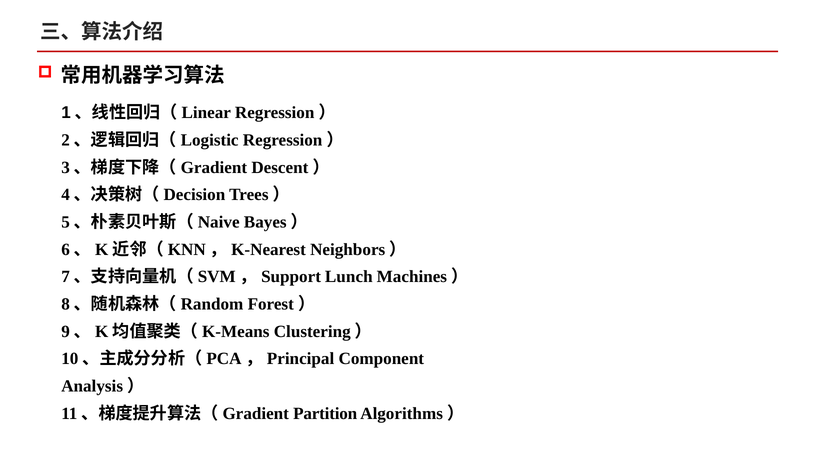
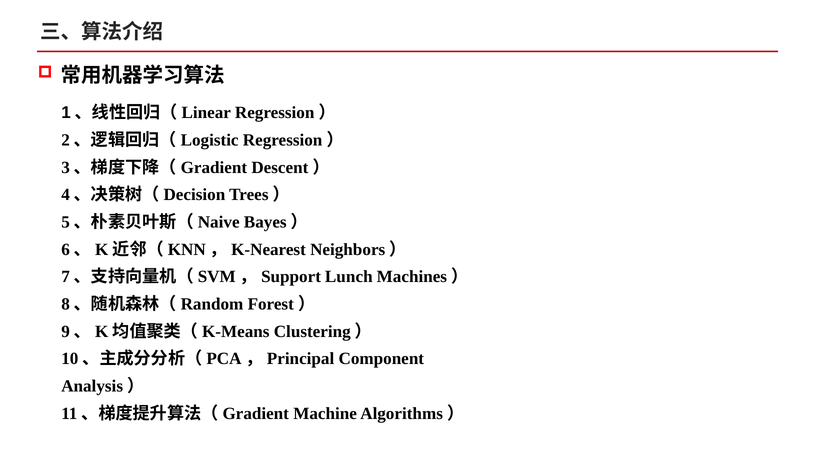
Partition: Partition -> Machine (325, 414)
